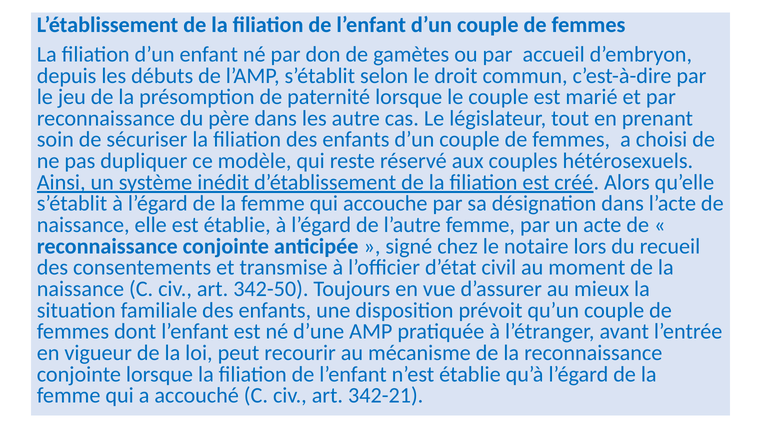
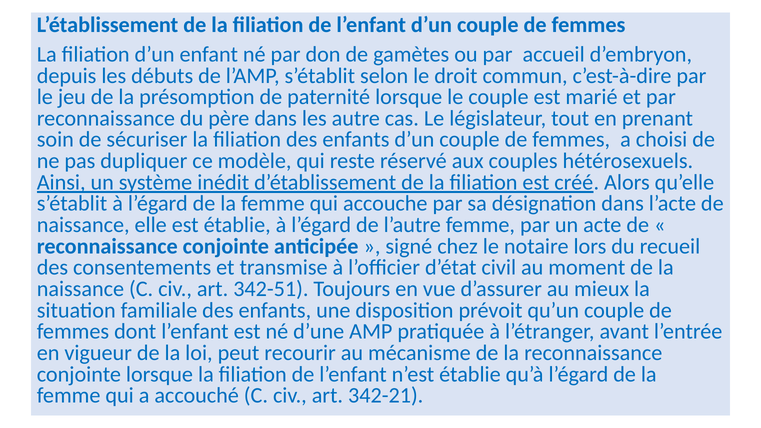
342-50: 342-50 -> 342-51 (271, 289)
